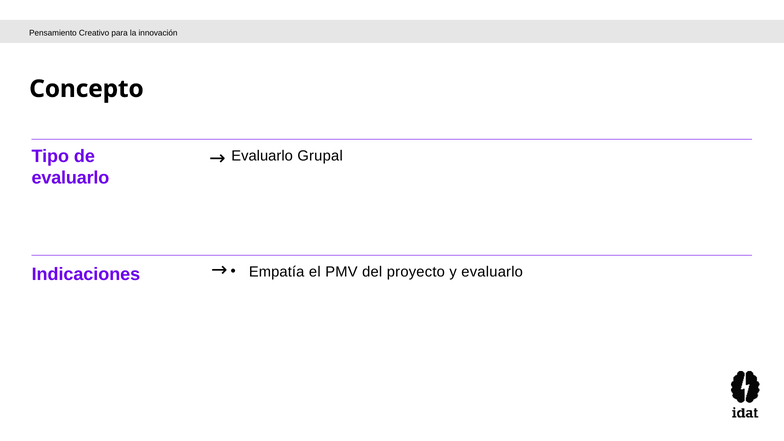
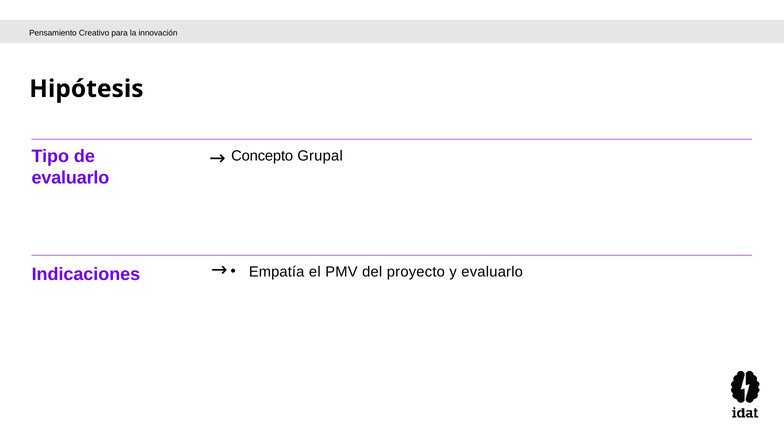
Concepto: Concepto -> Hipótesis (86, 89)
Evaluarlo: Evaluarlo -> Concepto (262, 156)
